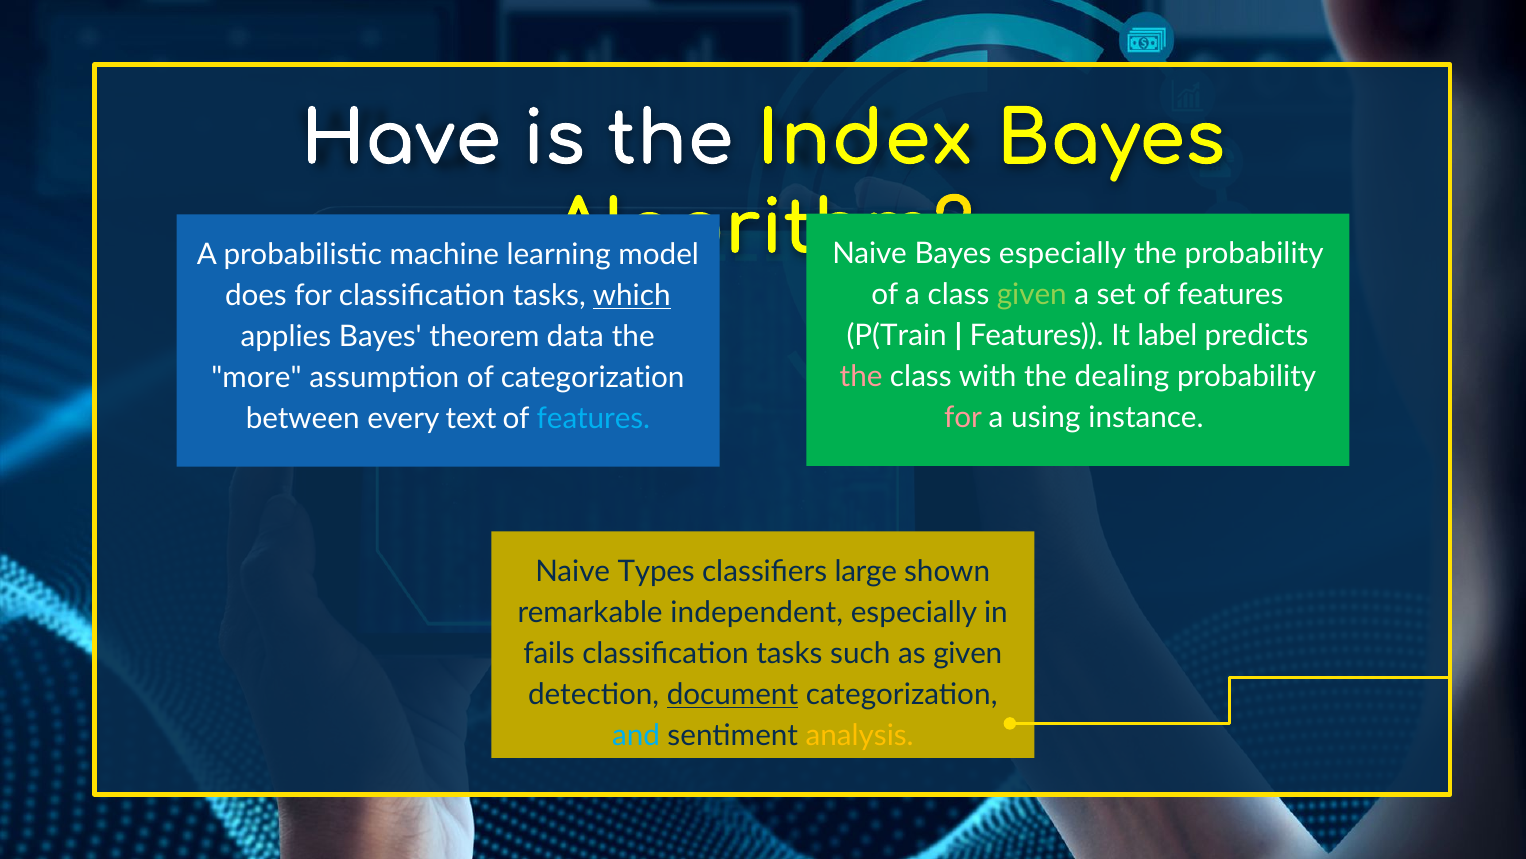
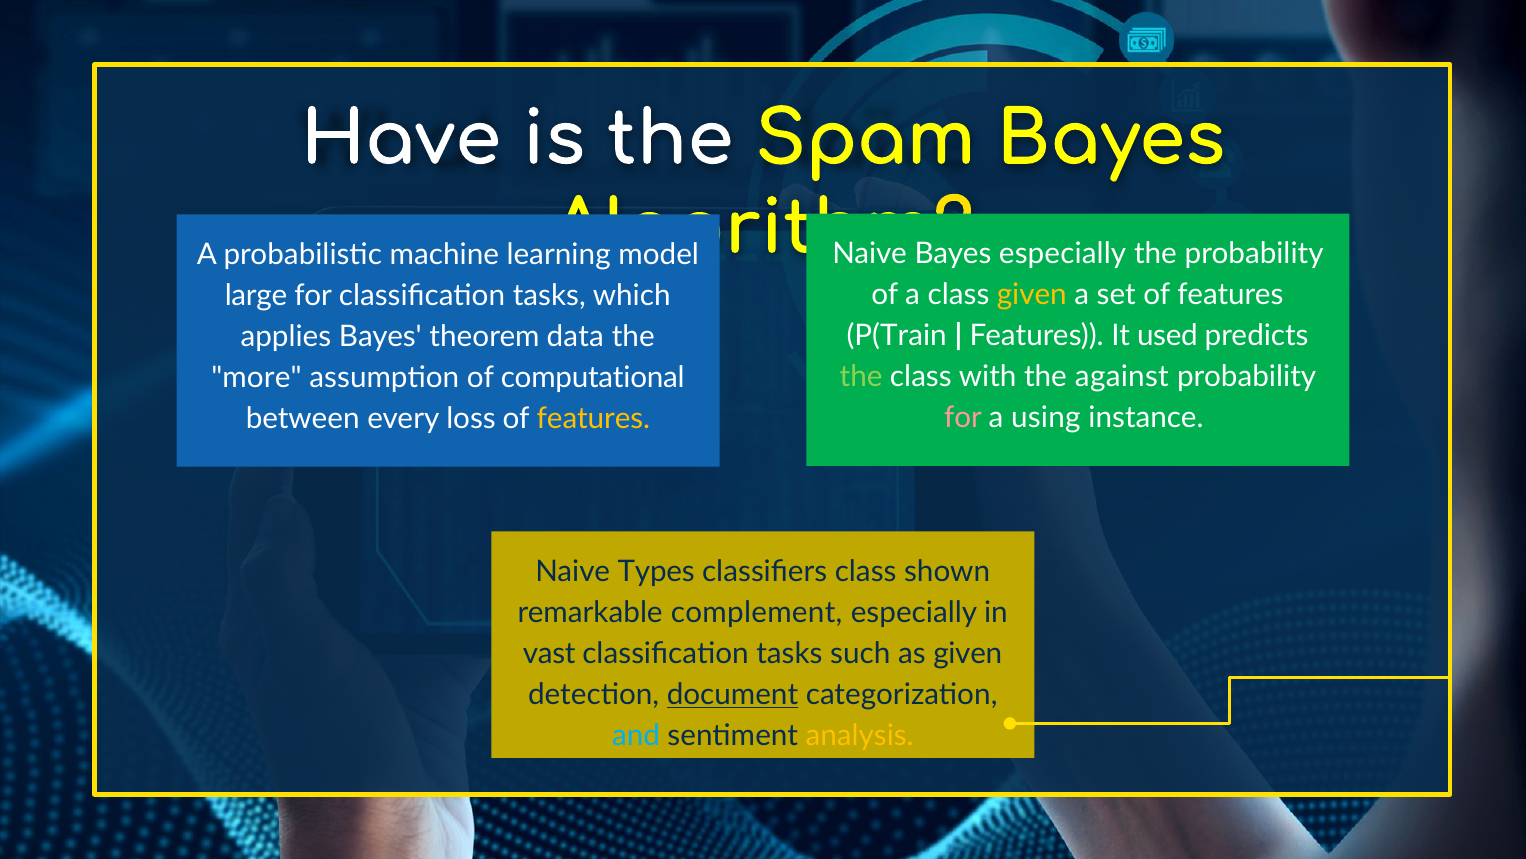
Index: Index -> Spam (865, 139)
given colour: light green -> yellow (1032, 295)
does: does -> large (256, 296)
which underline: present -> none (632, 296)
label: label -> used (1167, 336)
the colour: pink -> light green (861, 377)
dealing: dealing -> against (1122, 377)
of categorization: categorization -> computational (593, 377)
text: text -> loss (471, 418)
features colour: light blue -> yellow (593, 418)
classifiers large: large -> class (866, 571)
independent: independent -> complement (757, 612)
fails: fails -> vast (549, 653)
